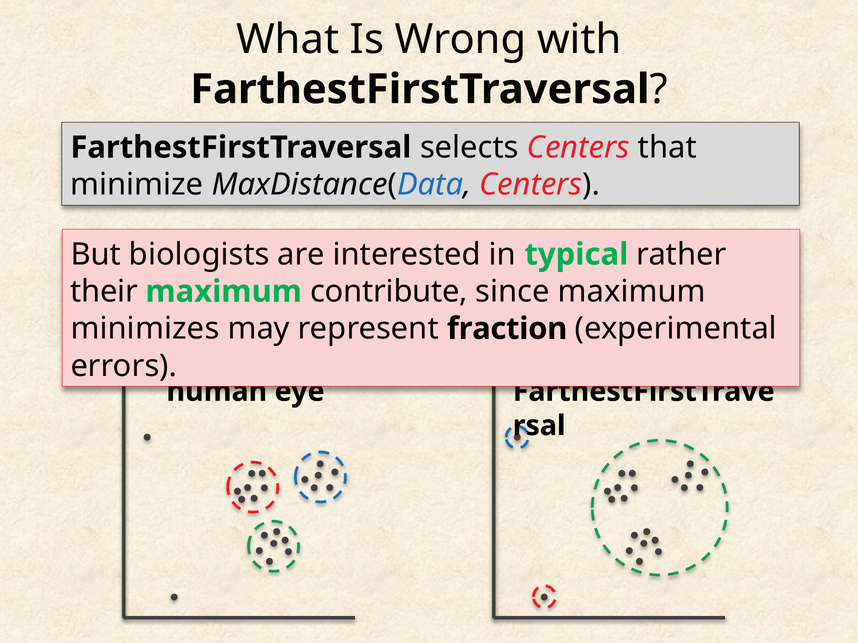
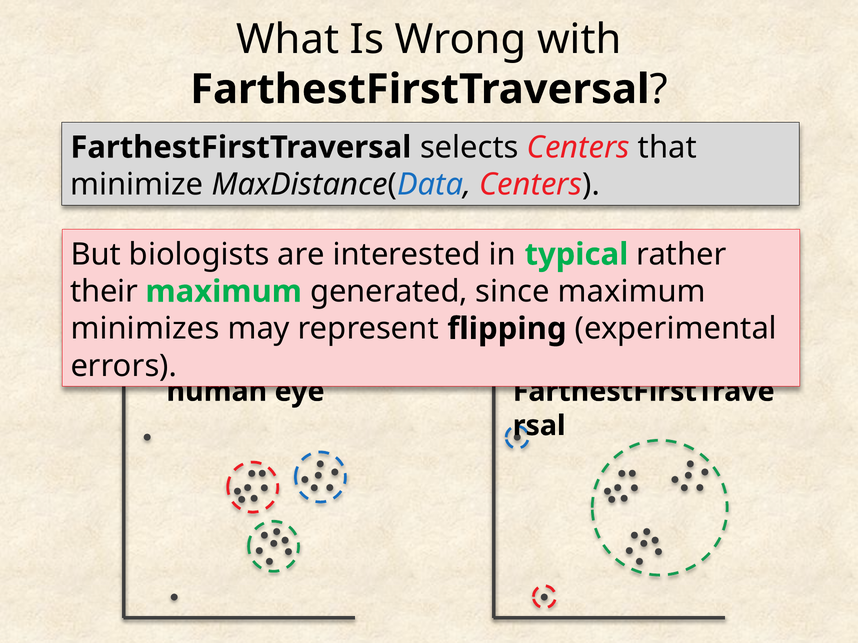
contribute: contribute -> generated (389, 292)
fraction: fraction -> flipping (507, 329)
